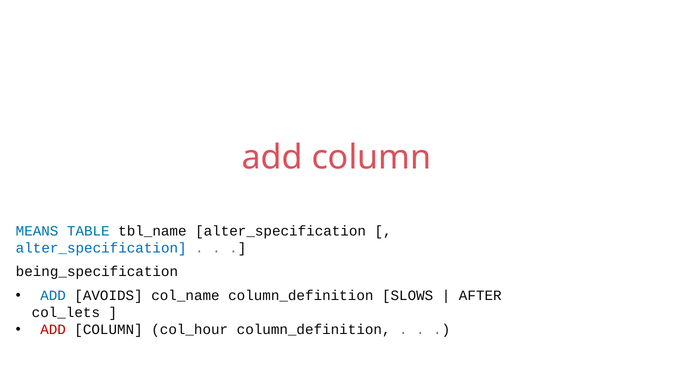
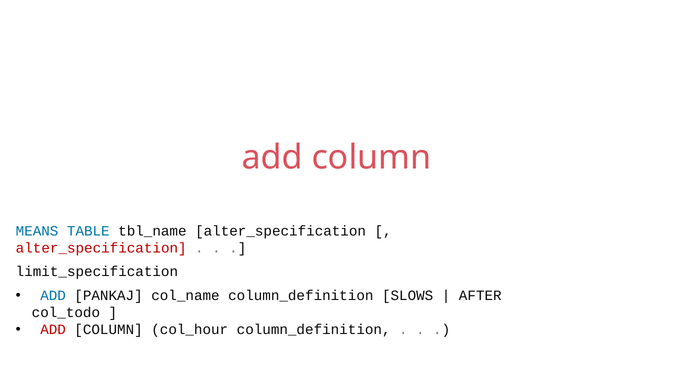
alter_specification colour: blue -> red (101, 248)
being_specification: being_specification -> limit_specification (97, 271)
AVOIDS: AVOIDS -> PANKAJ (109, 295)
col_lets: col_lets -> col_todo (66, 312)
